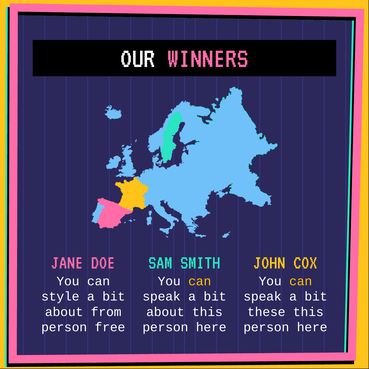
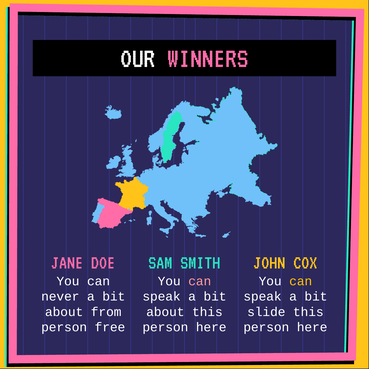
can colour: yellow -> pink (200, 281)
style: style -> never (60, 296)
these: these -> slide (266, 312)
